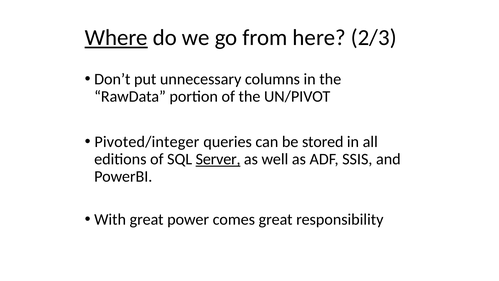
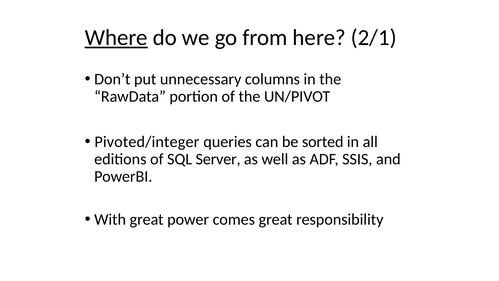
2/3: 2/3 -> 2/1 (374, 38)
stored: stored -> sorted (323, 142)
Server underline: present -> none (218, 159)
